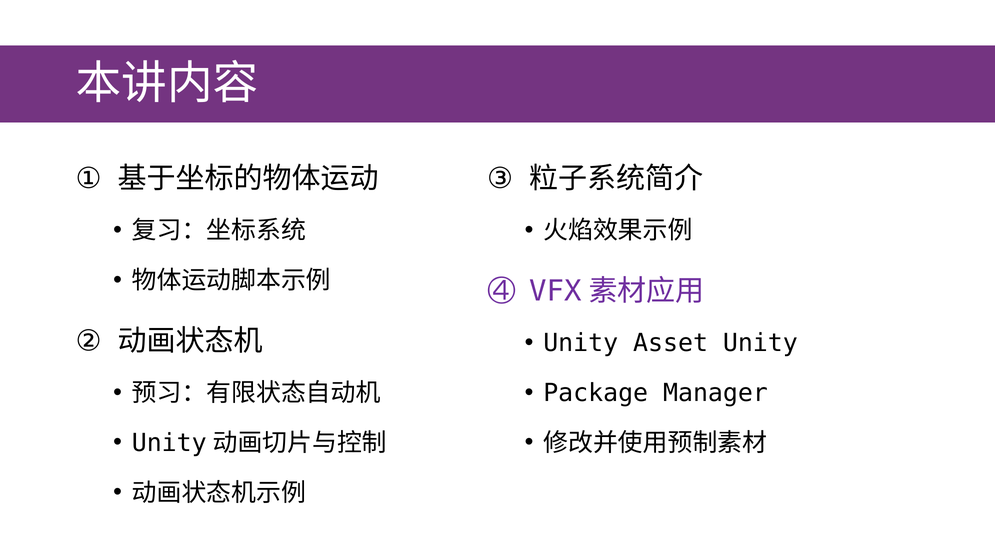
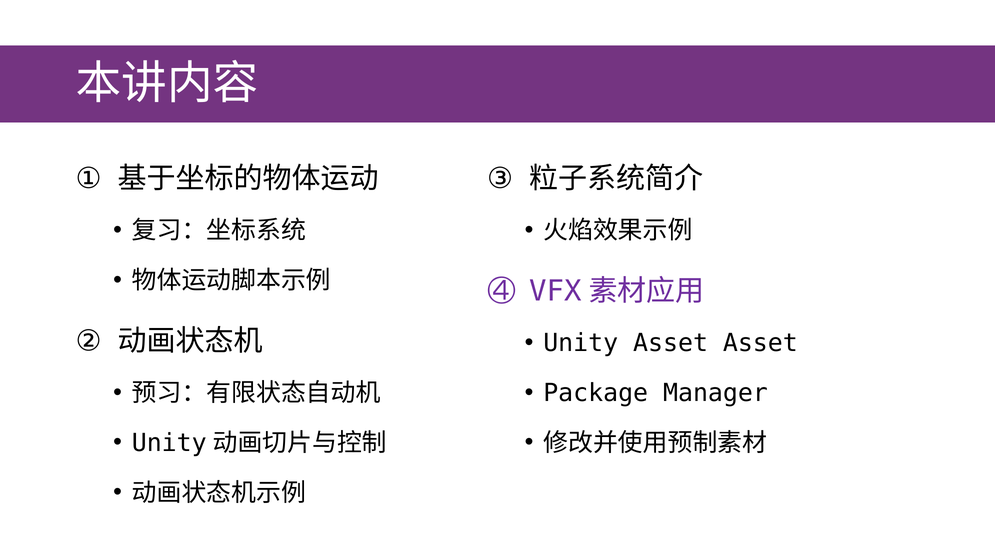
Asset Unity: Unity -> Asset (760, 343)
